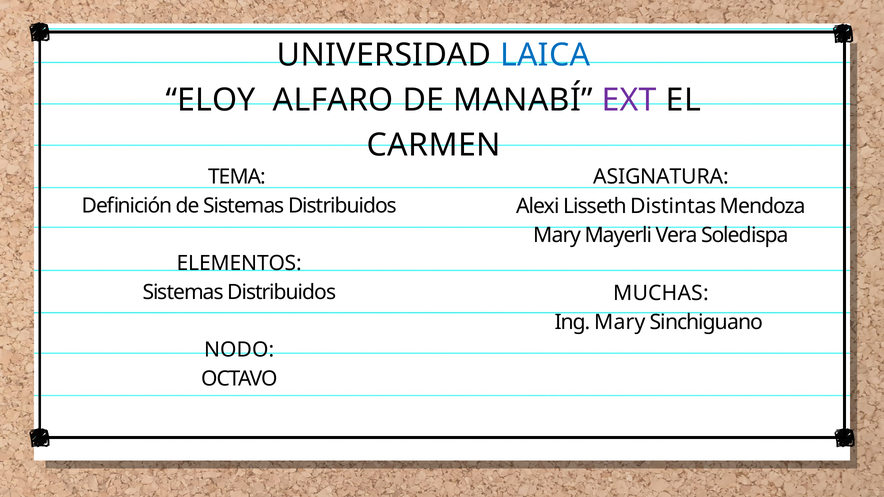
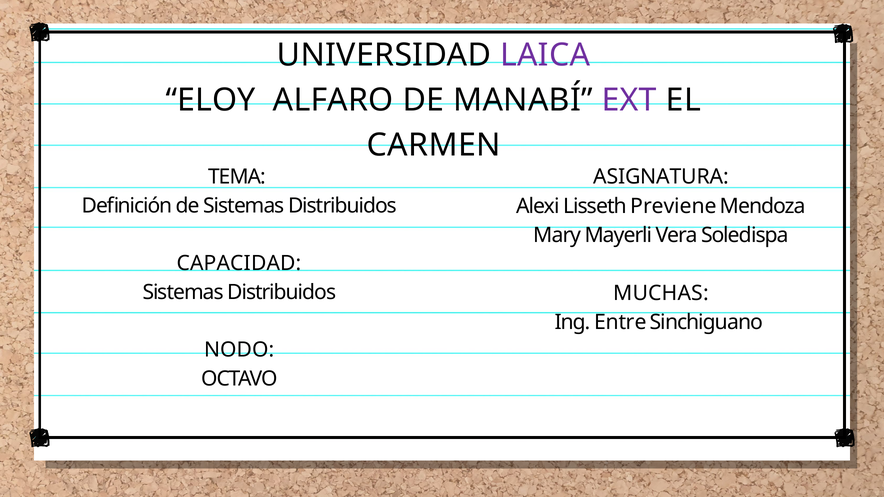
LAICA colour: blue -> purple (545, 55)
Distintas: Distintas -> Previene (673, 206)
ELEMENTOS: ELEMENTOS -> CAPACIDAD (239, 264)
Ing Mary: Mary -> Entre (620, 323)
